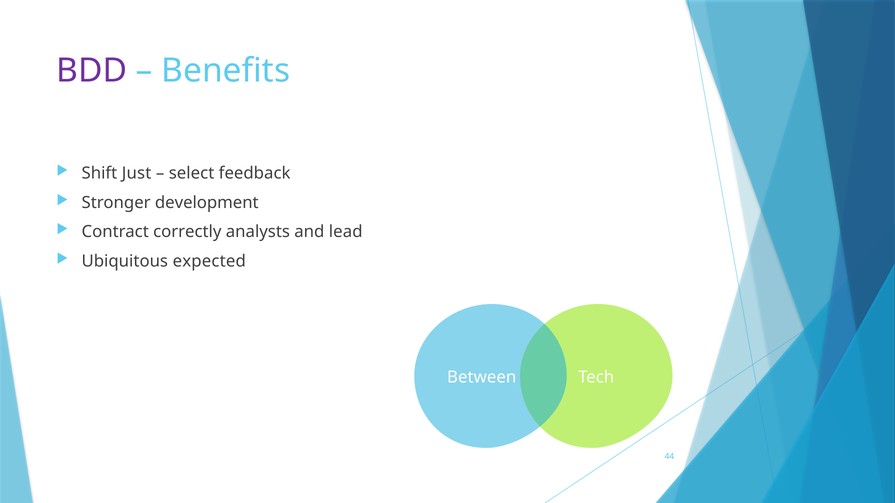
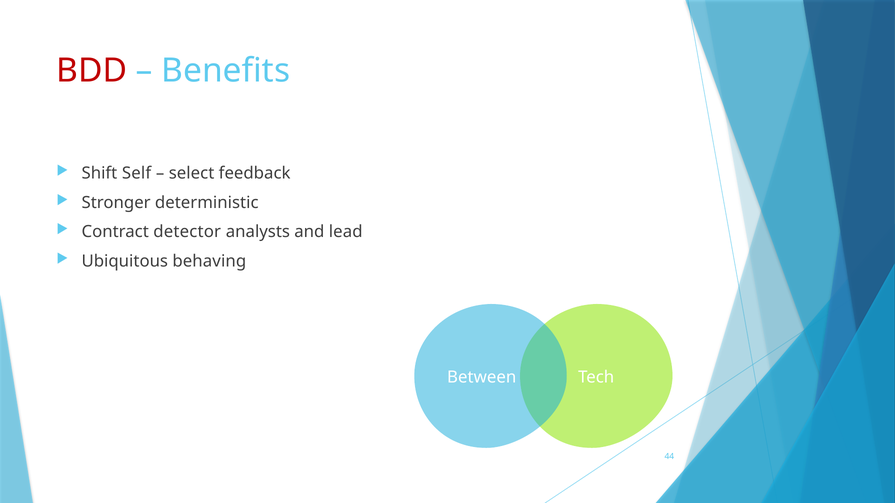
BDD colour: purple -> red (92, 71)
Just: Just -> Self (137, 173)
development: development -> deterministic (207, 203)
correctly: correctly -> detector (187, 232)
expected: expected -> behaving (209, 262)
